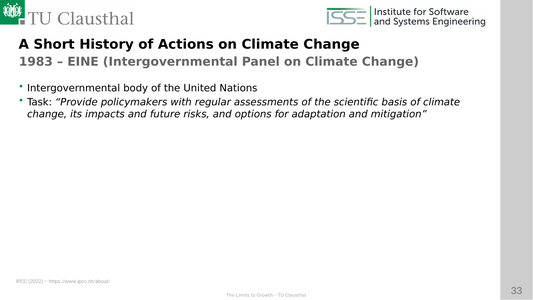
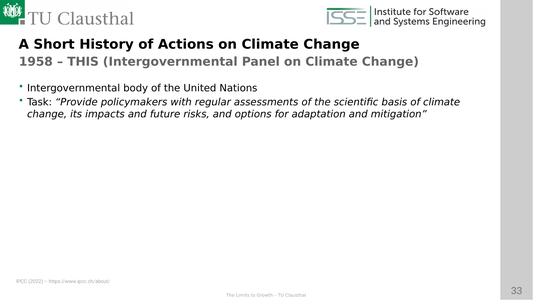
1983: 1983 -> 1958 (36, 62)
EINE: EINE -> THIS (83, 62)
